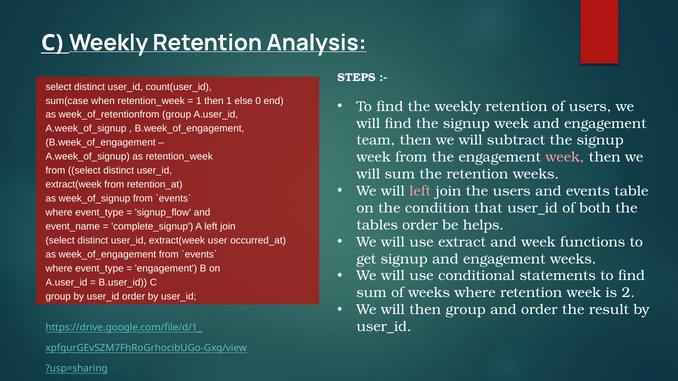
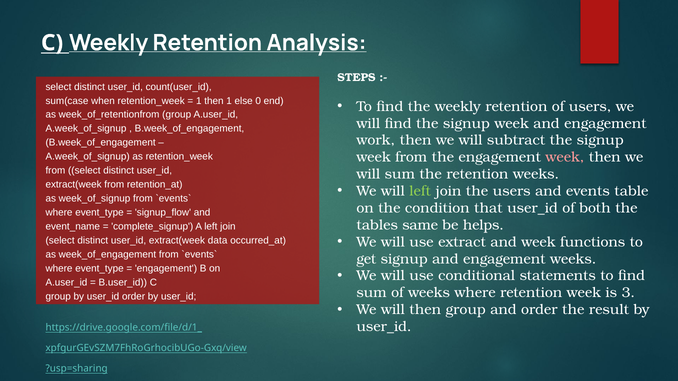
team: team -> work (376, 140)
left colour: pink -> light green (420, 191)
tables order: order -> same (420, 225)
user: user -> data (218, 241)
2: 2 -> 3 (628, 293)
